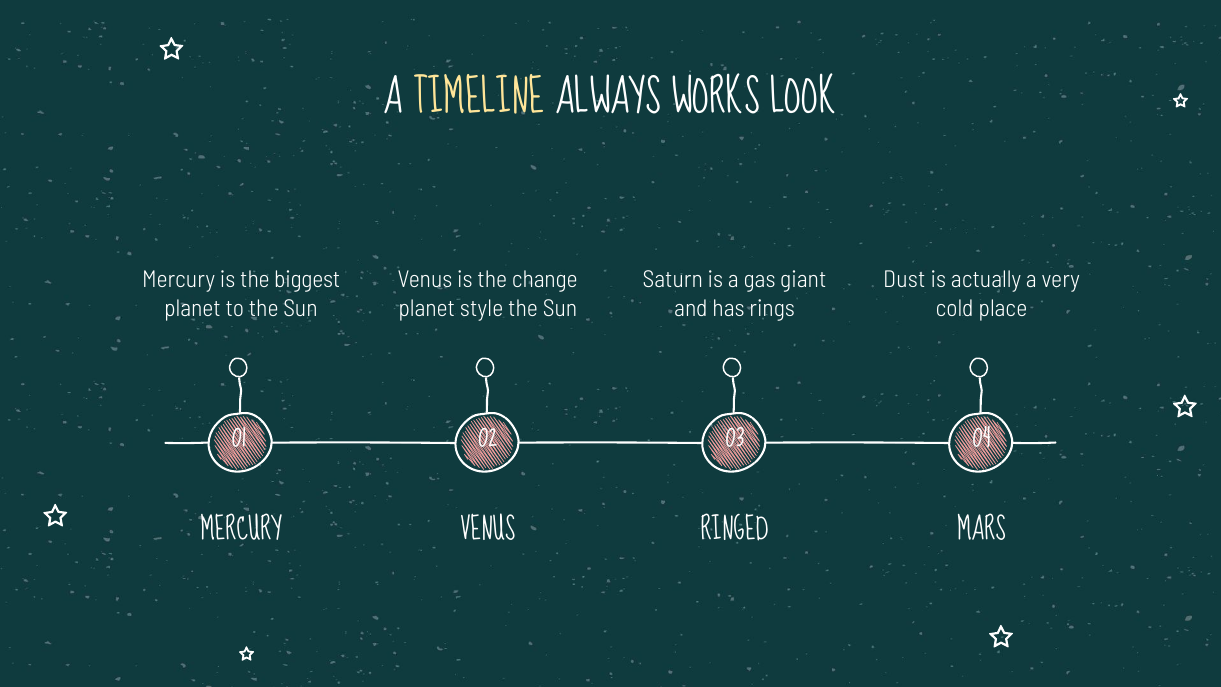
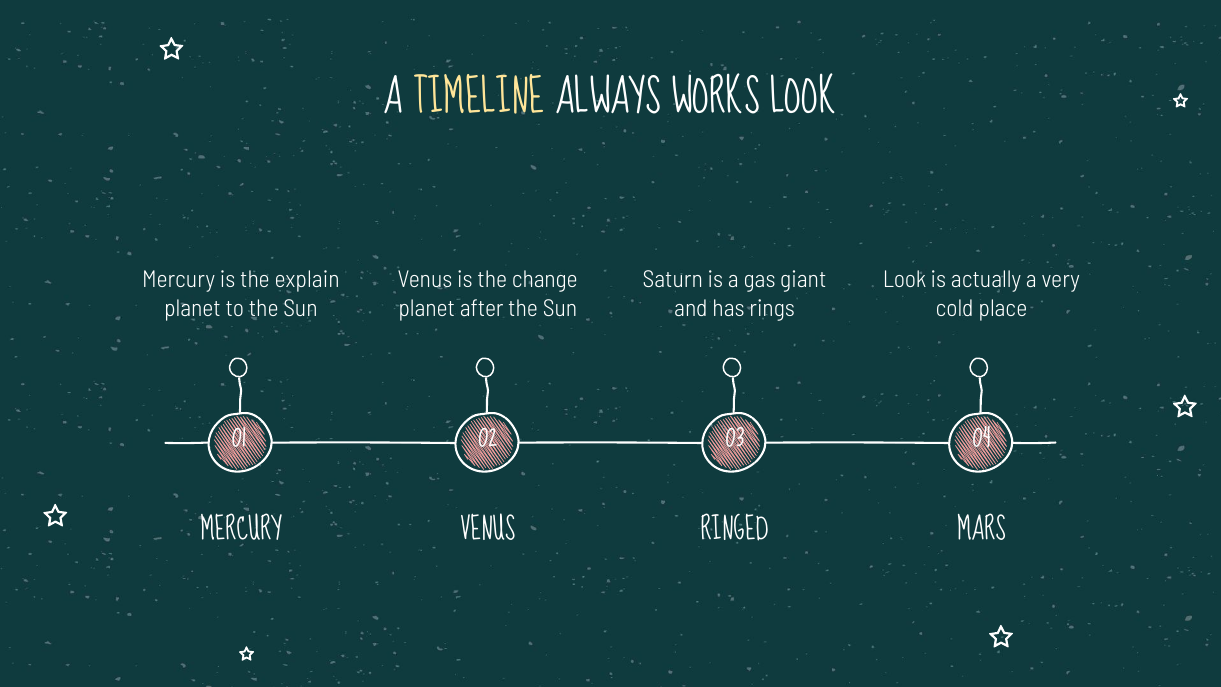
biggest: biggest -> explain (307, 280)
Dust: Dust -> Look (905, 280)
style: style -> after (482, 308)
